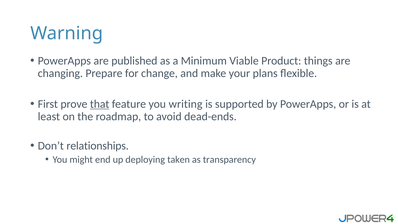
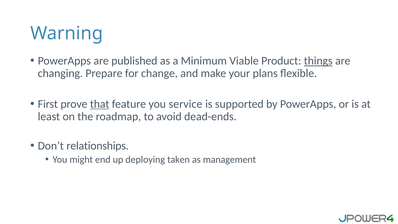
things underline: none -> present (318, 61)
writing: writing -> service (186, 104)
transparency: transparency -> management (229, 159)
